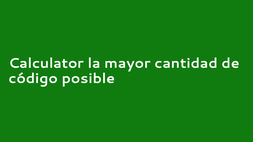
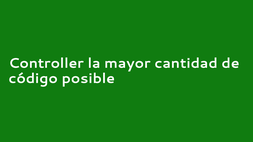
Calculator: Calculator -> Controller (46, 63)
